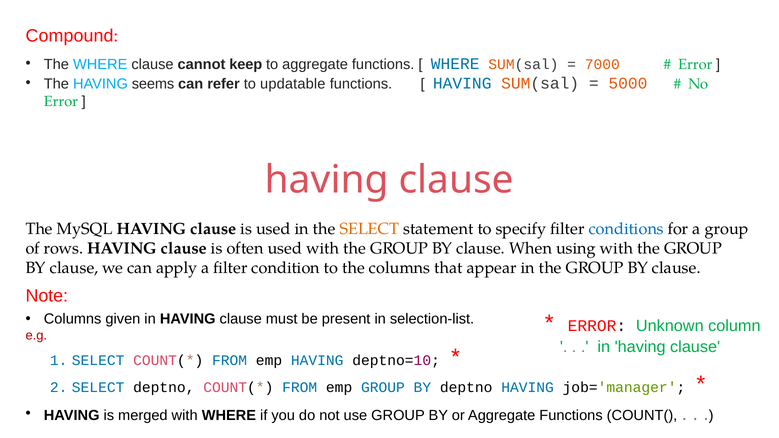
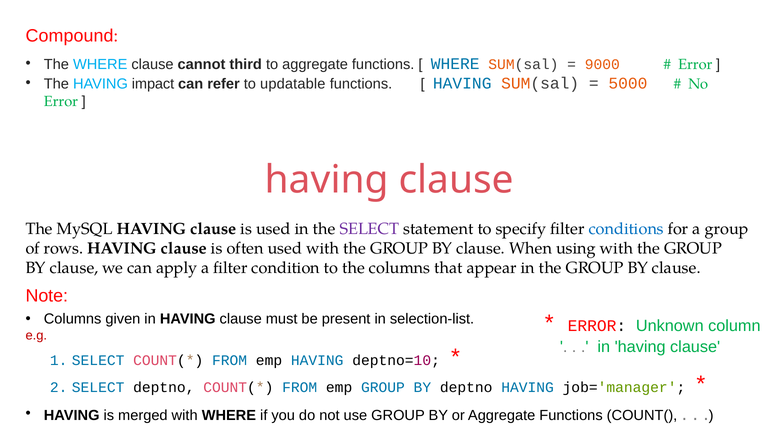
keep: keep -> third (246, 64)
7000: 7000 -> 9000 (602, 64)
seems: seems -> impact (153, 84)
SELECT colour: orange -> purple (369, 229)
